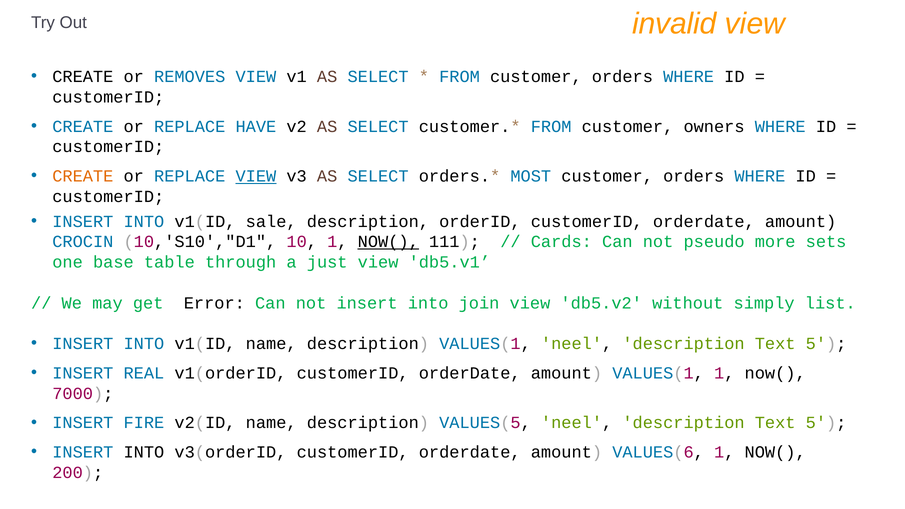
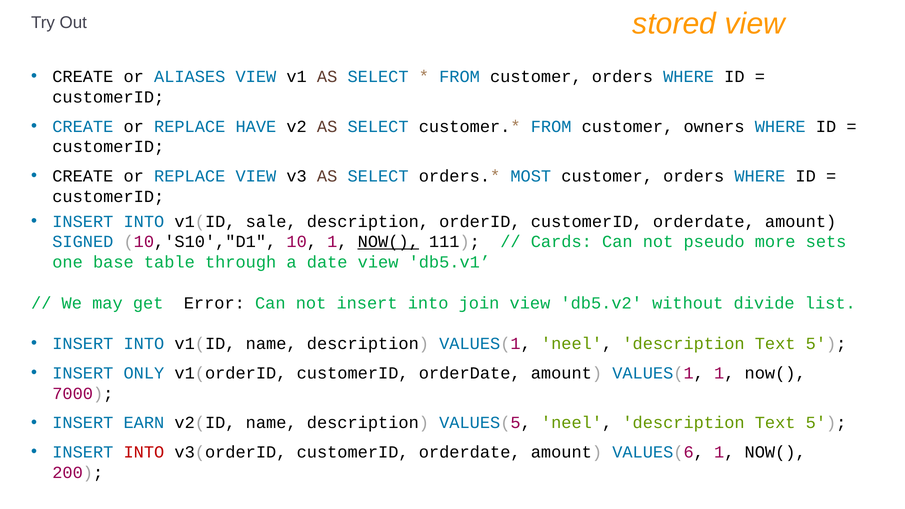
invalid: invalid -> stored (674, 24)
REMOVES: REMOVES -> ALIASES (190, 77)
CREATE colour: orange -> black (83, 176)
VIEW underline: present -> none (256, 176)
CROCIN: CROCIN -> SIGNED (83, 242)
just: just -> date (327, 262)
simply: simply -> divide (764, 303)
REAL: REAL -> ONLY (144, 373)
FIRE: FIRE -> EARN (144, 423)
INTO colour: black -> red (144, 452)
